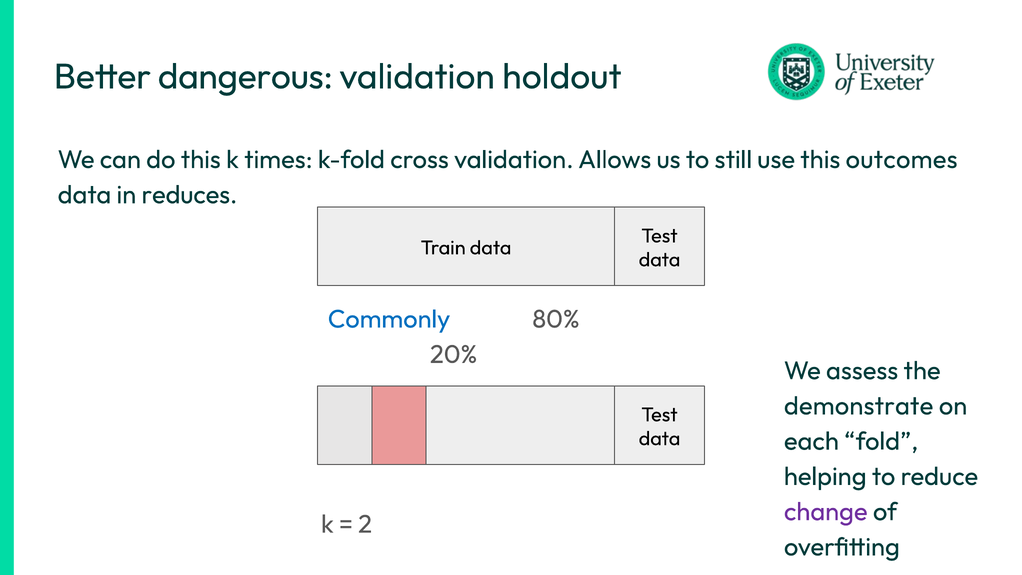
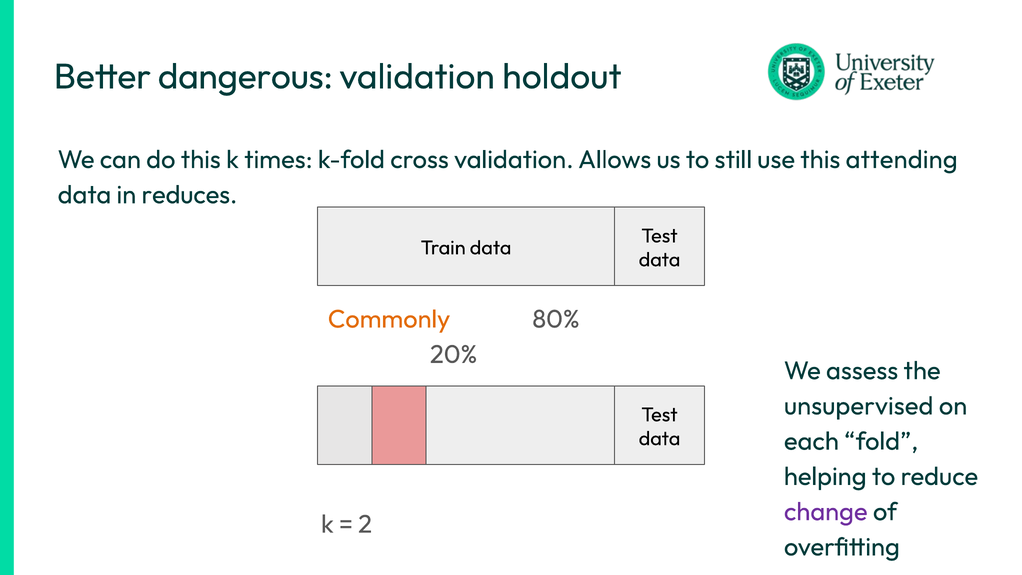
outcomes: outcomes -> attending (902, 160)
Commonly colour: blue -> orange (389, 319)
demonstrate: demonstrate -> unsupervised (859, 406)
